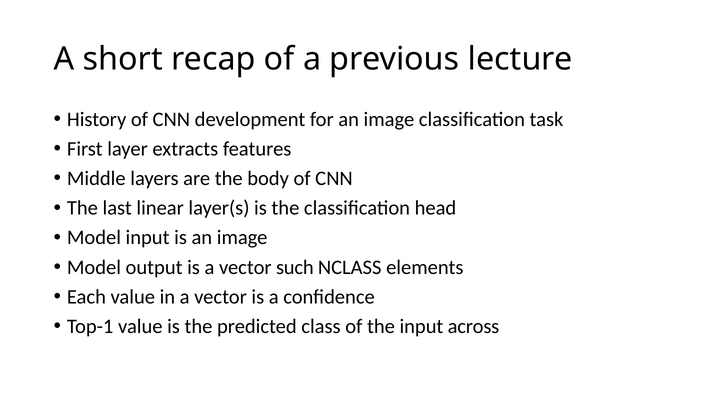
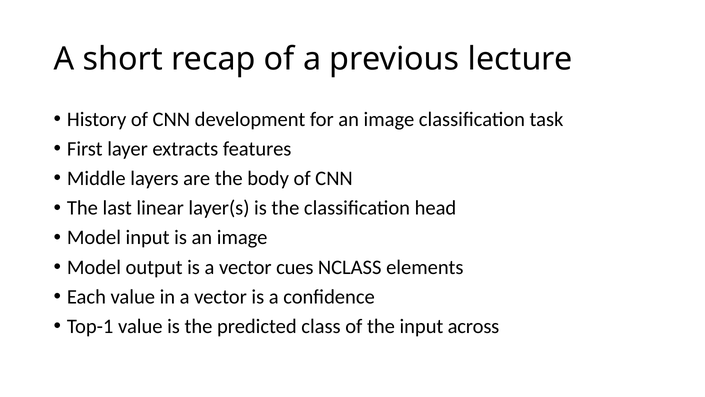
such: such -> cues (295, 267)
